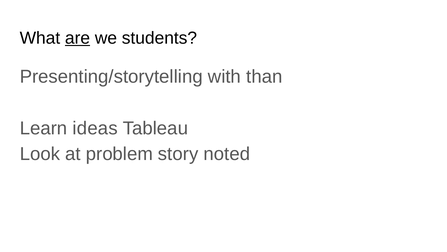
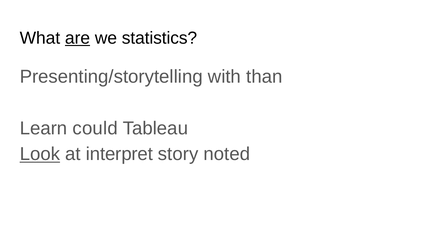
students: students -> statistics (159, 38)
ideas: ideas -> could (95, 128)
Look underline: none -> present (40, 154)
problem: problem -> interpret (119, 154)
